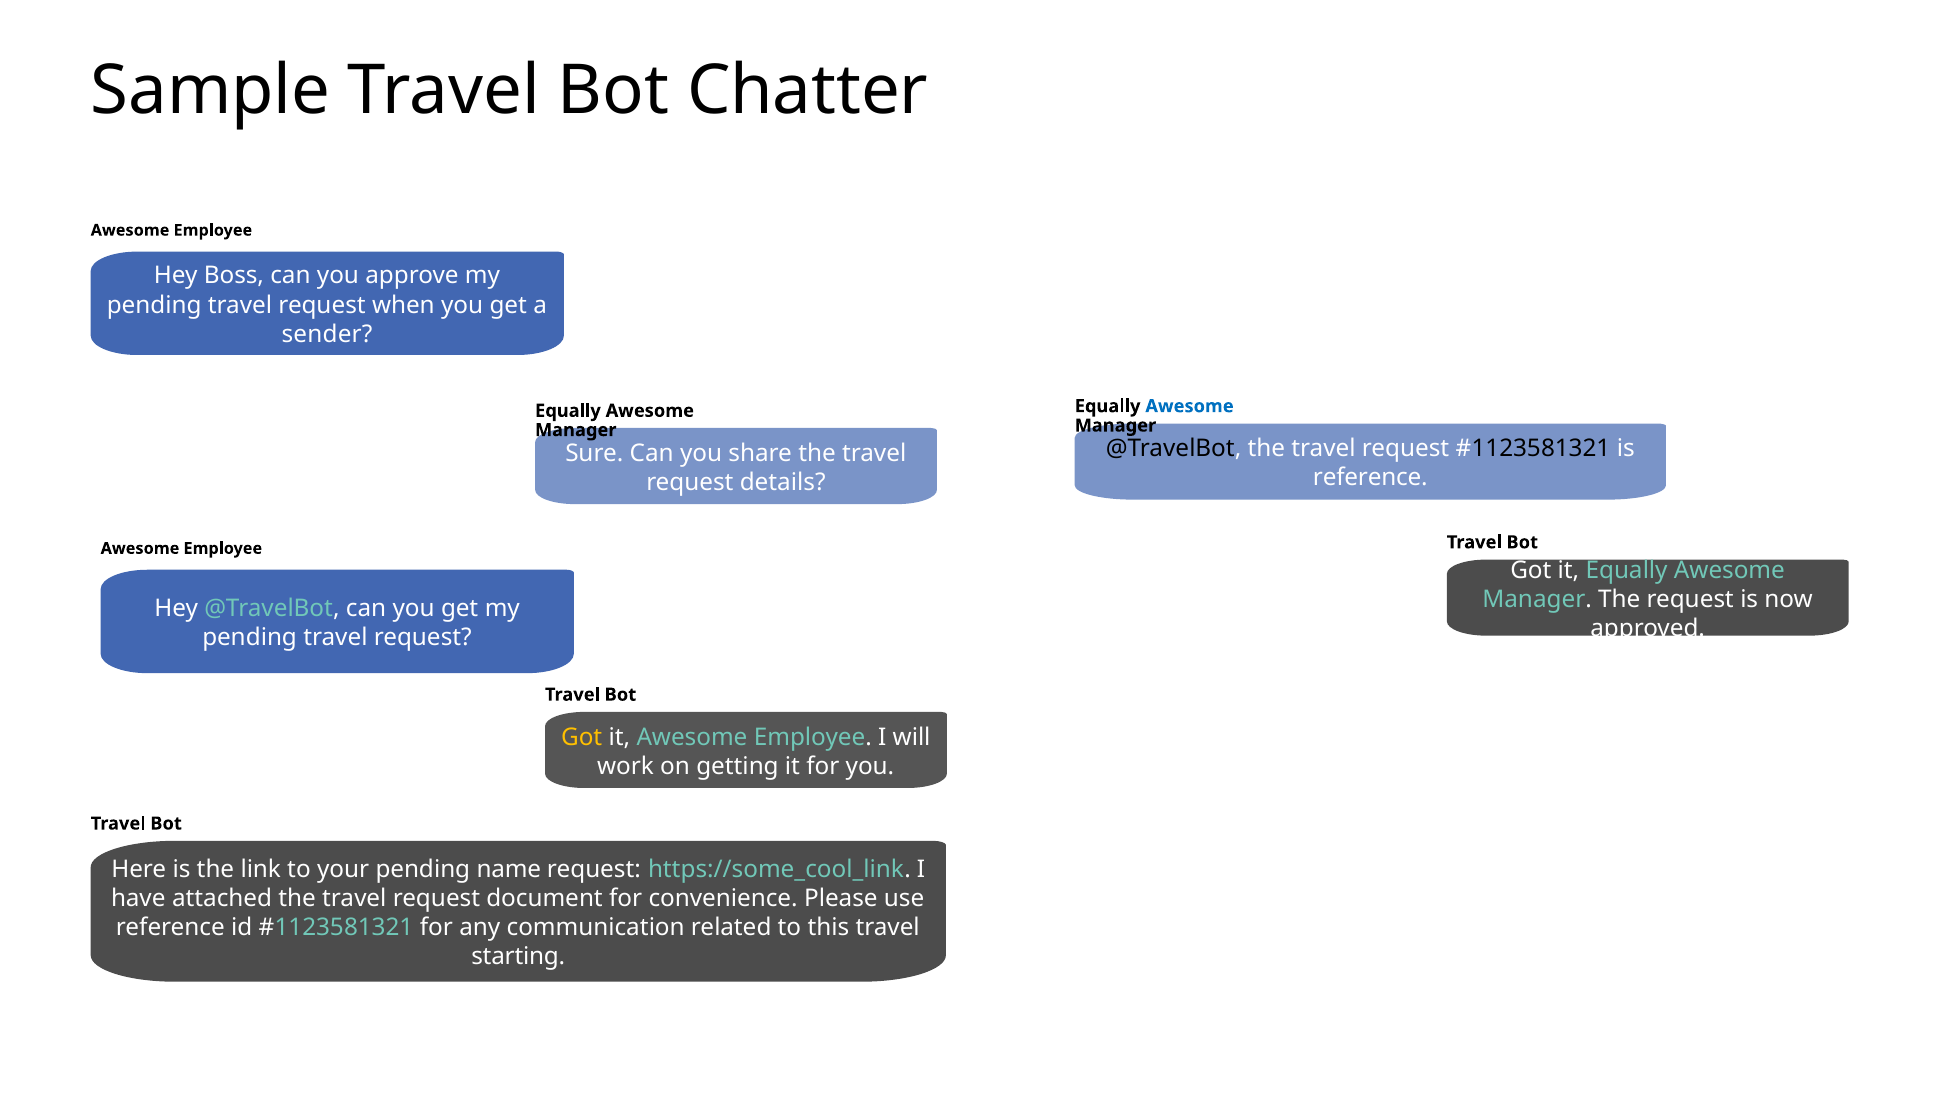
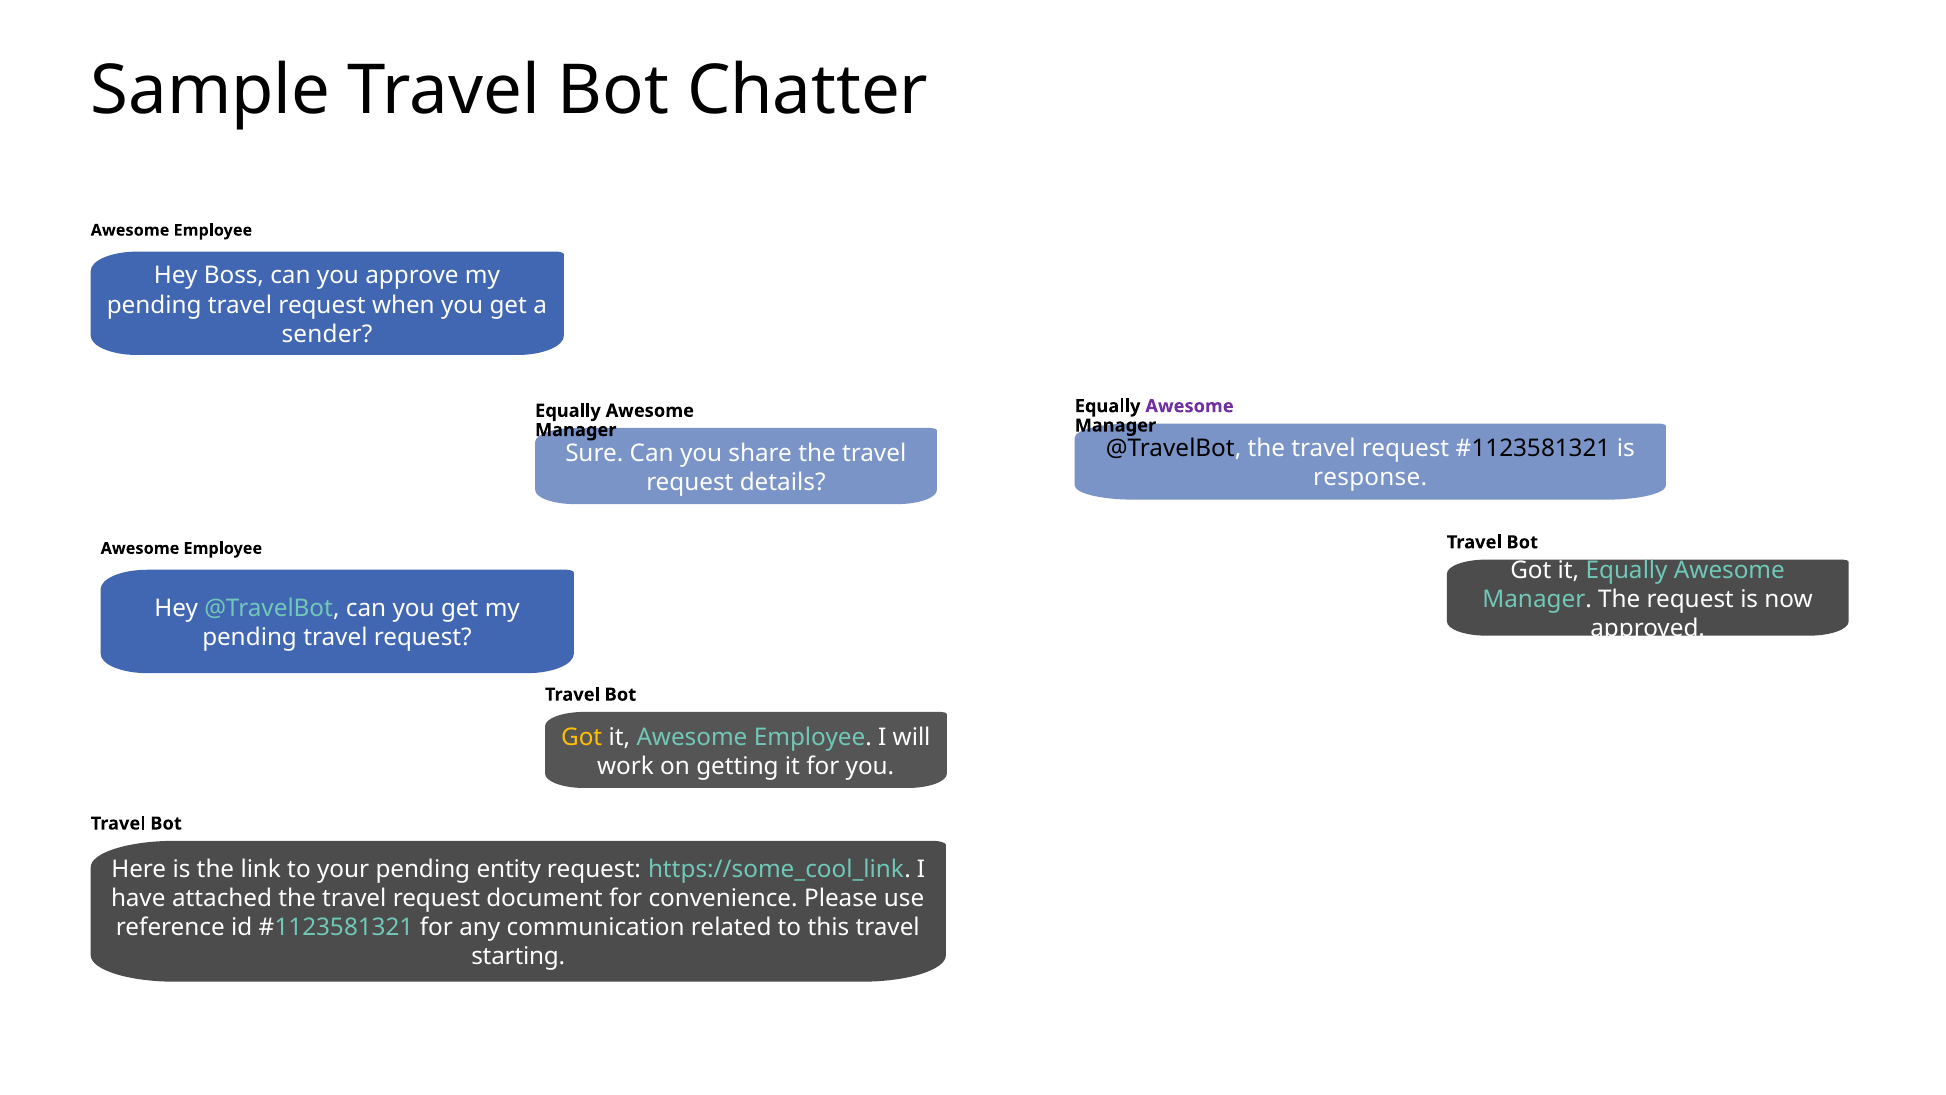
Awesome colour: blue -> purple (1190, 406)
reference: reference -> response (1370, 478)
name: name -> entity (509, 869)
